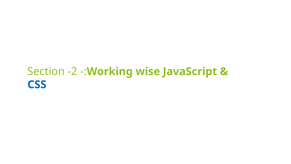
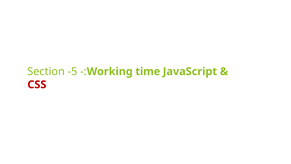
-2: -2 -> -5 (73, 71)
wise: wise -> time (148, 71)
CSS colour: blue -> red (37, 84)
